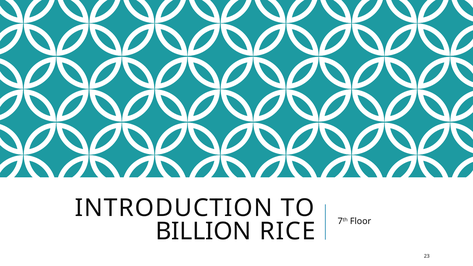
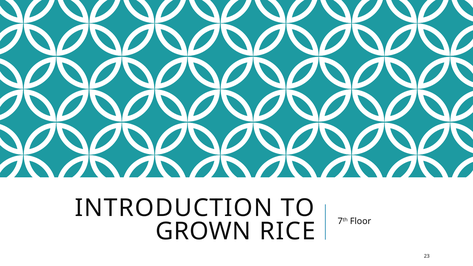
BILLION: BILLION -> GROWN (203, 232)
